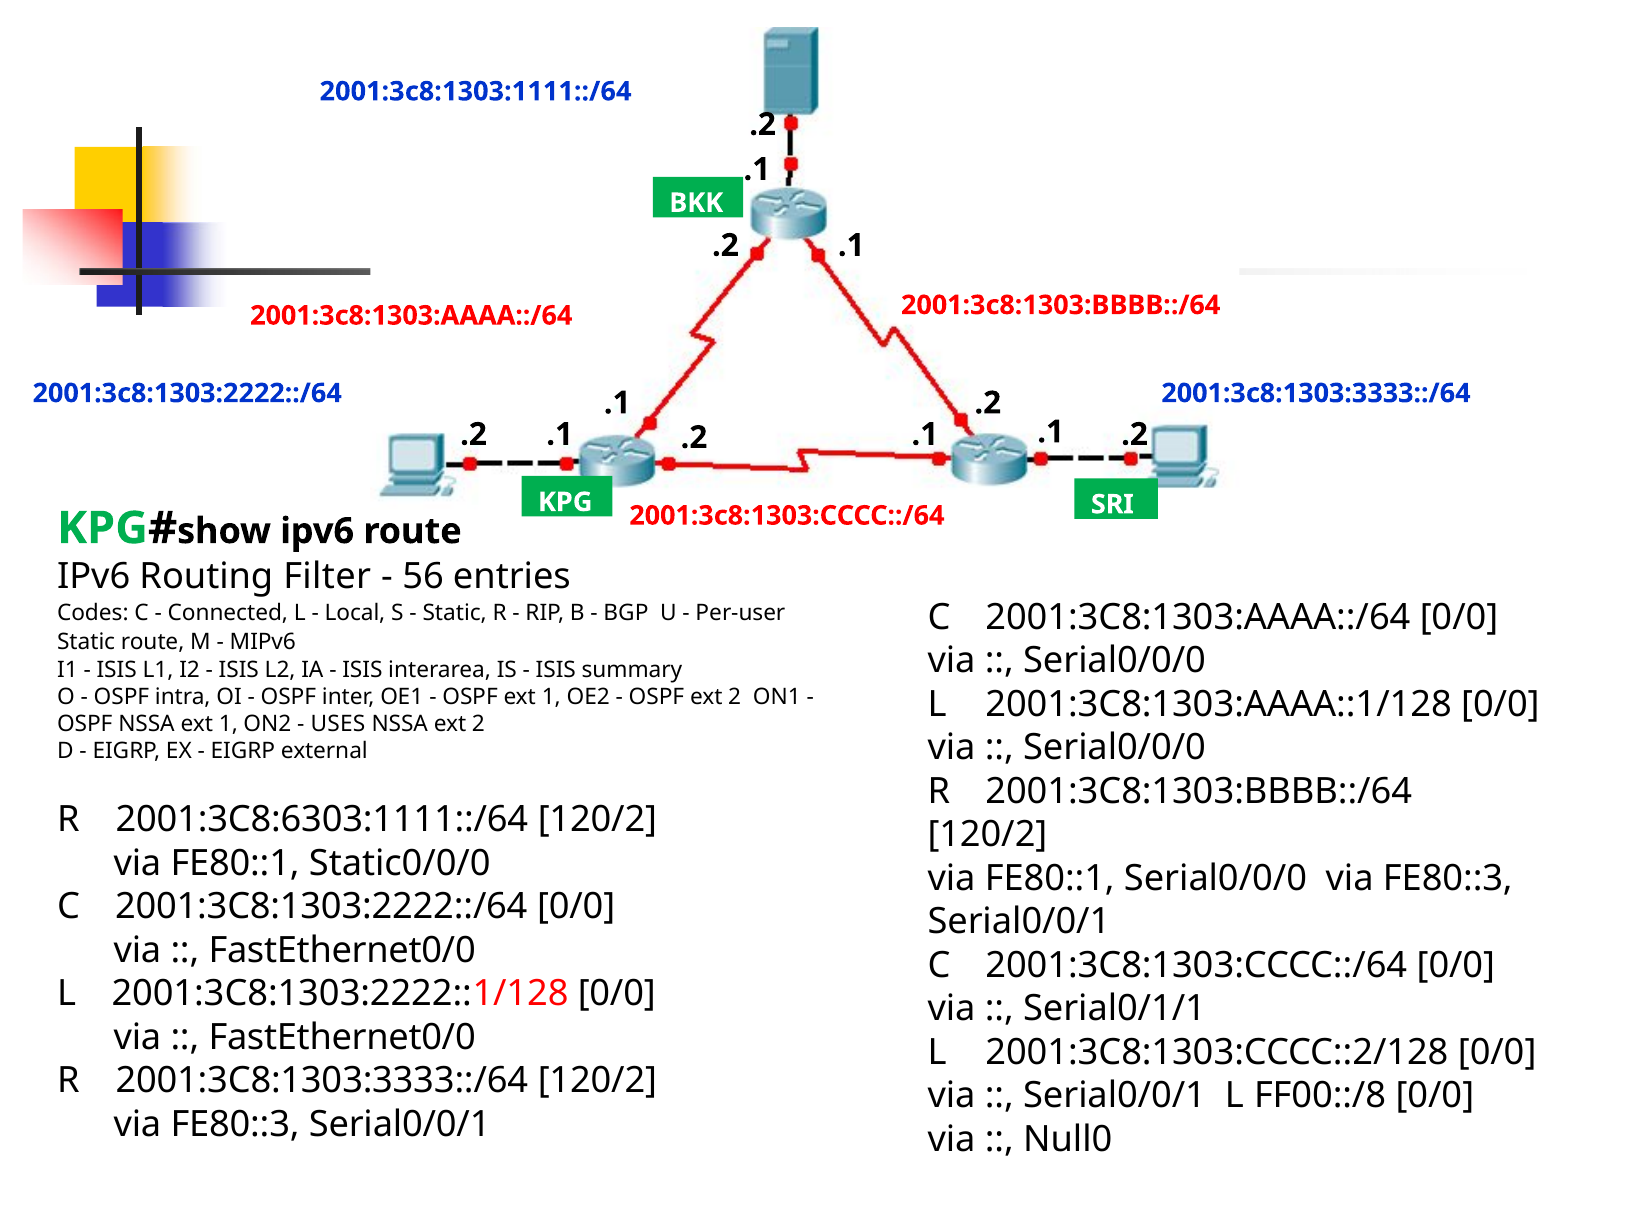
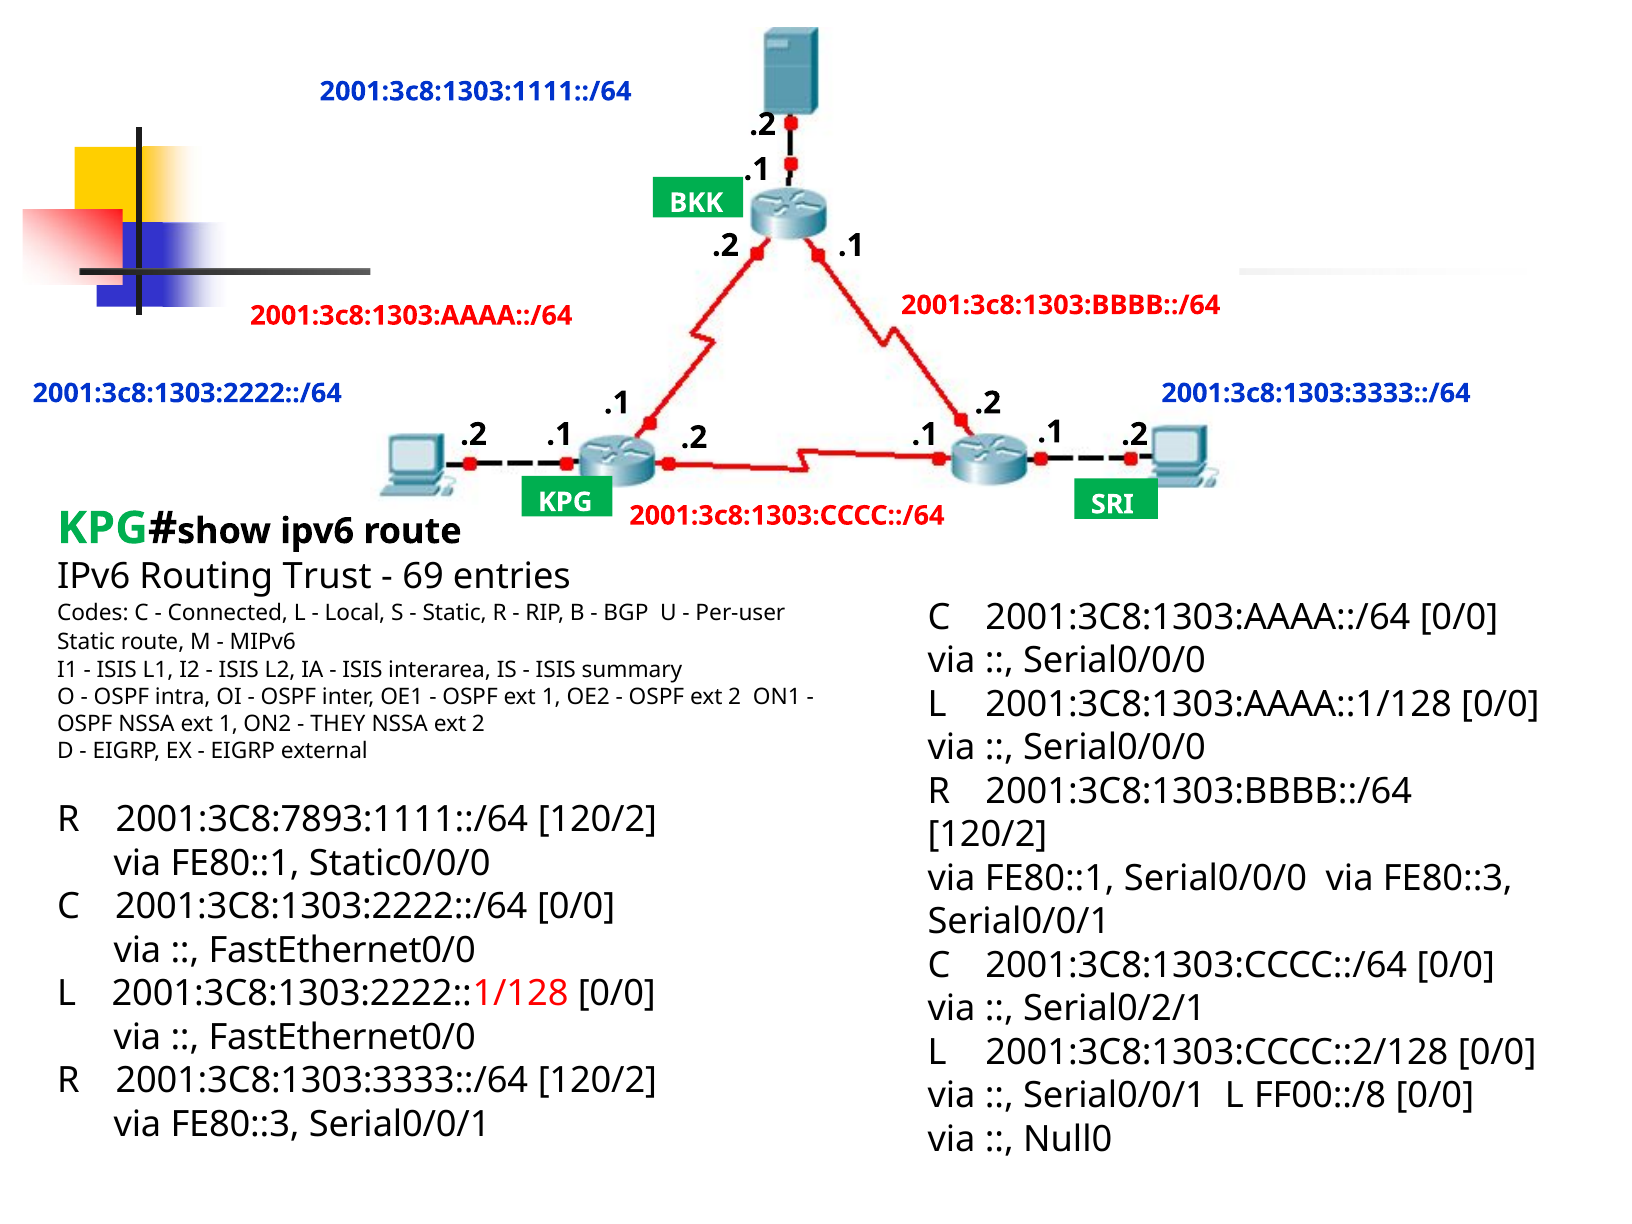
Filter: Filter -> Trust (327, 577)
56: 56 -> 69 (423, 577)
USES: USES -> THEY (338, 724)
2001:3C8:6303:1111::/64: 2001:3C8:6303:1111::/64 -> 2001:3C8:7893:1111::/64 (322, 820)
Serial0/1/1: Serial0/1/1 -> Serial0/2/1 (1115, 1009)
